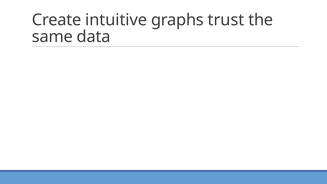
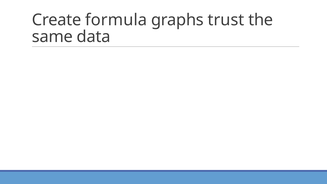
intuitive: intuitive -> formula (116, 20)
